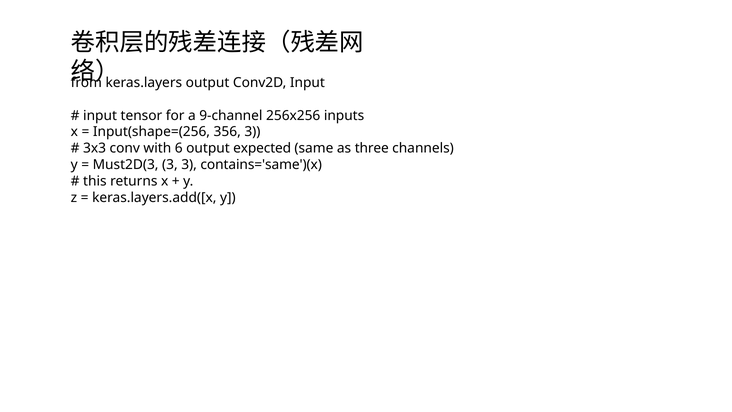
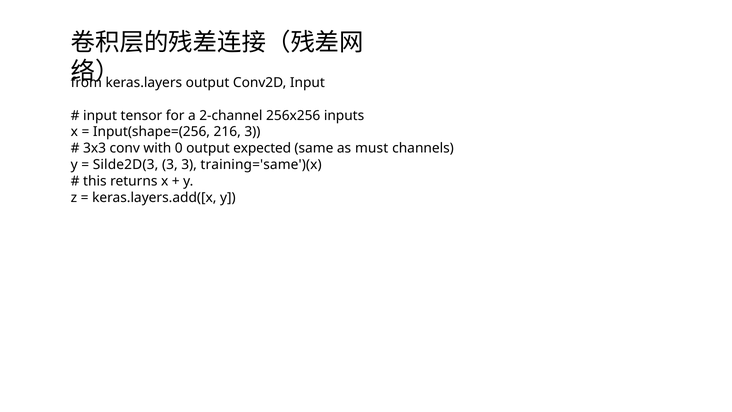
9-channel: 9-channel -> 2-channel (231, 115)
356: 356 -> 216 (227, 132)
6: 6 -> 0 (179, 148)
three: three -> must (372, 148)
Must2D(3: Must2D(3 -> Silde2D(3 (126, 165)
contains='same')(x: contains='same')(x -> training='same')(x (261, 165)
